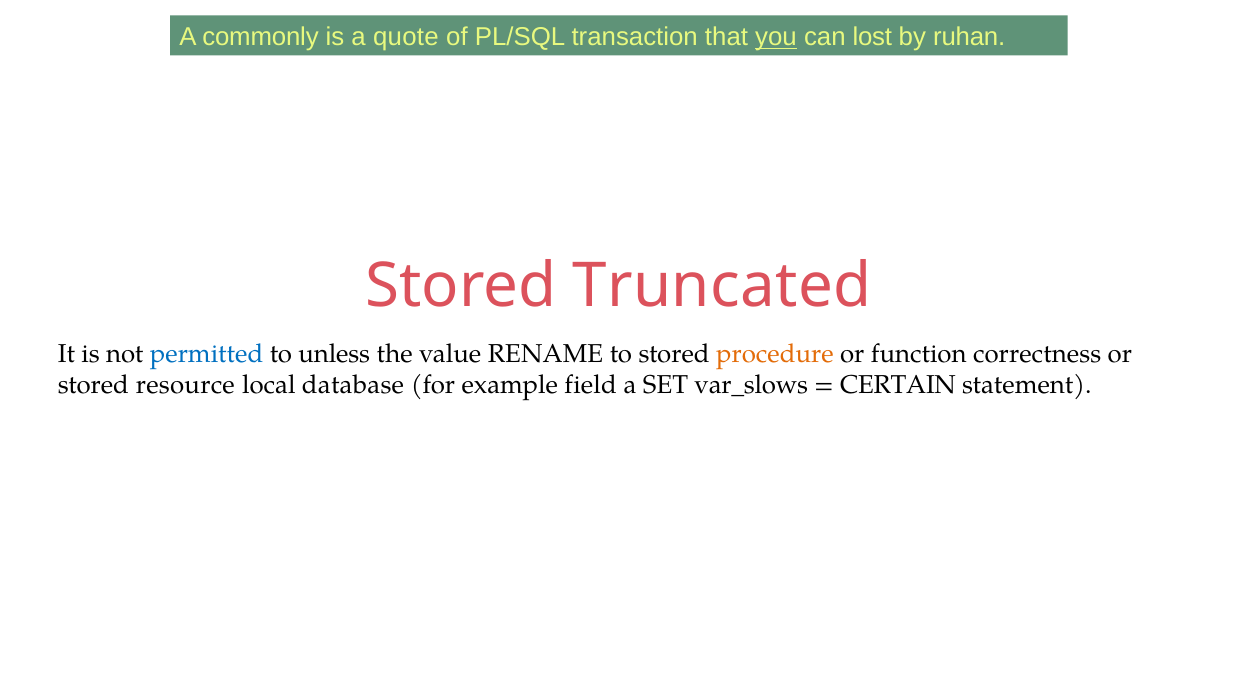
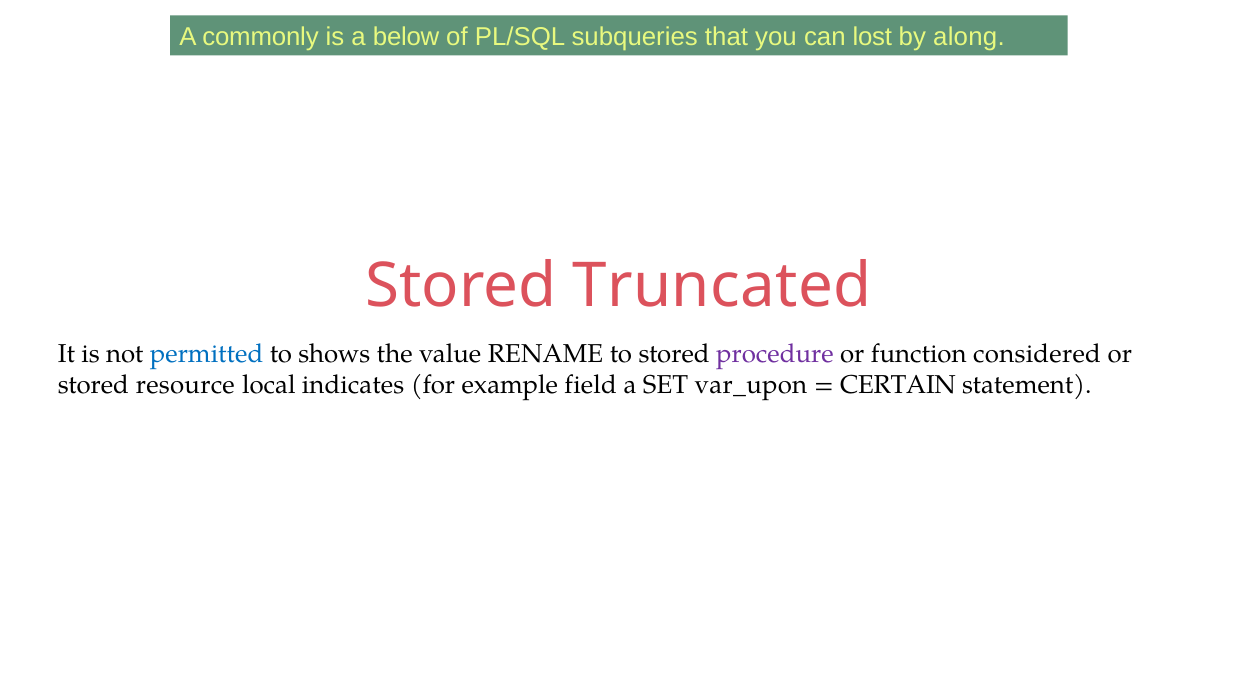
quote: quote -> below (406, 37)
transaction: transaction -> subqueries (635, 37)
you underline: present -> none (776, 37)
ruhan: ruhan -> along (969, 37)
unless: unless -> shows (334, 355)
procedure colour: orange -> purple (775, 355)
correctness: correctness -> considered (1037, 355)
database: database -> indicates (353, 386)
var_slows: var_slows -> var_upon (751, 386)
